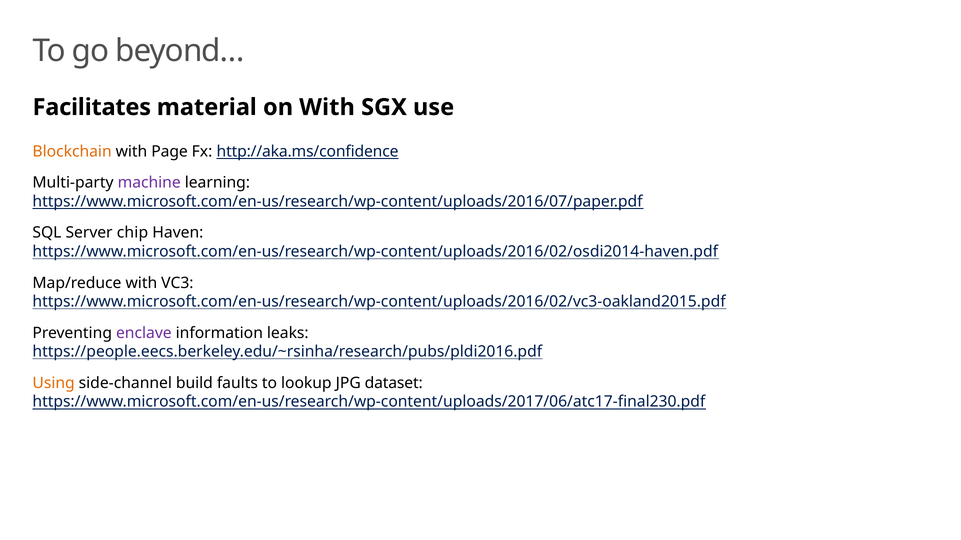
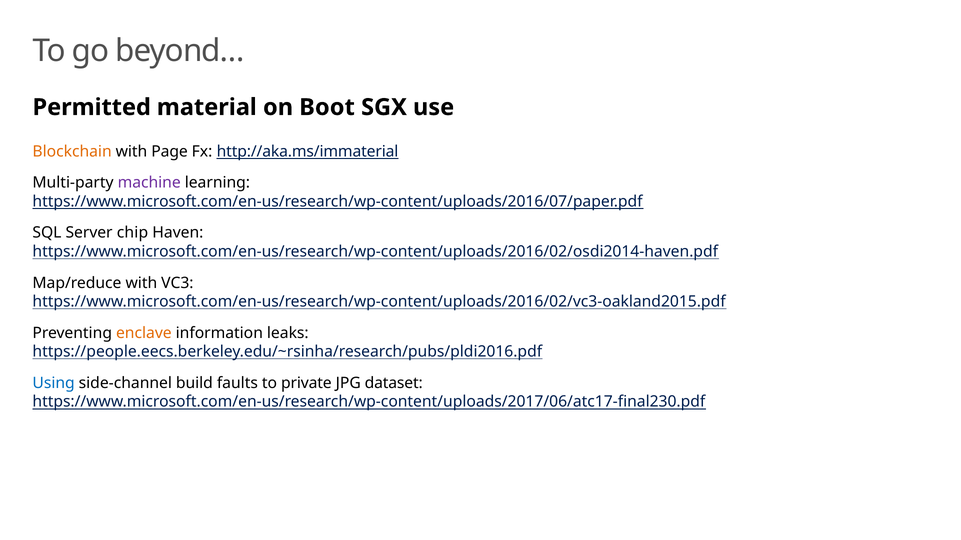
Facilitates: Facilitates -> Permitted (92, 107)
on With: With -> Boot (327, 107)
http://aka.ms/confidence: http://aka.ms/confidence -> http://aka.ms/immaterial (308, 151)
enclave colour: purple -> orange (144, 333)
Using colour: orange -> blue (54, 383)
lookup: lookup -> private (306, 383)
